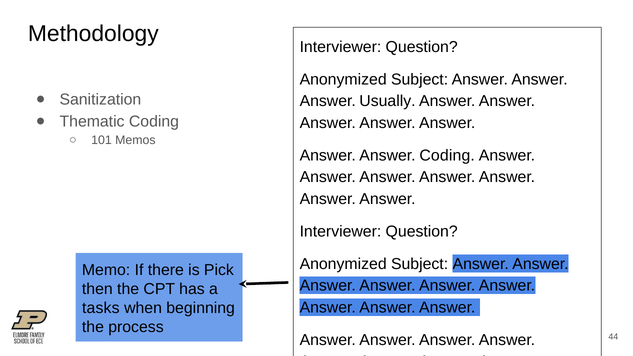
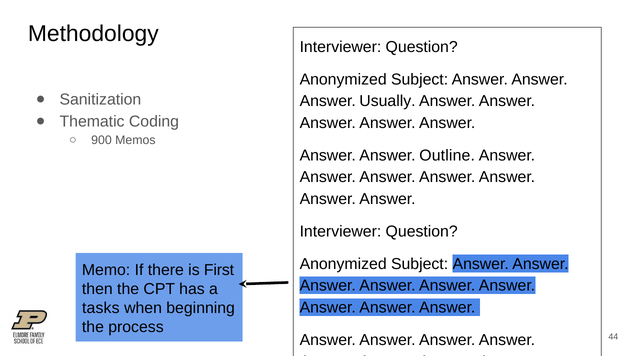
101: 101 -> 900 (101, 140)
Answer Coding: Coding -> Outline (447, 155)
Pick: Pick -> First (219, 270)
